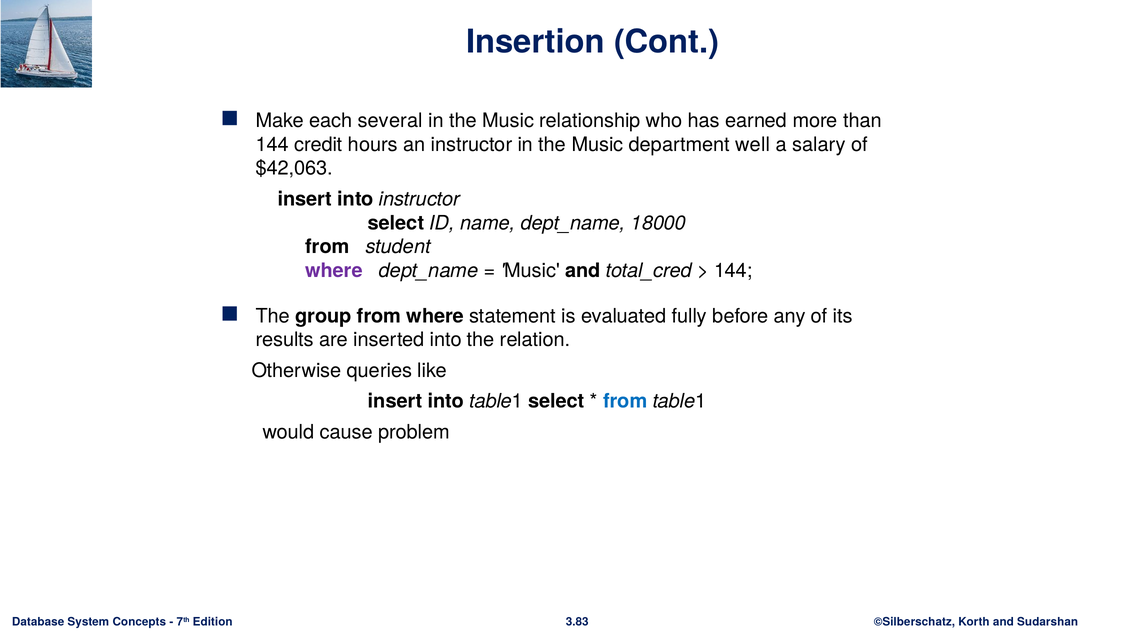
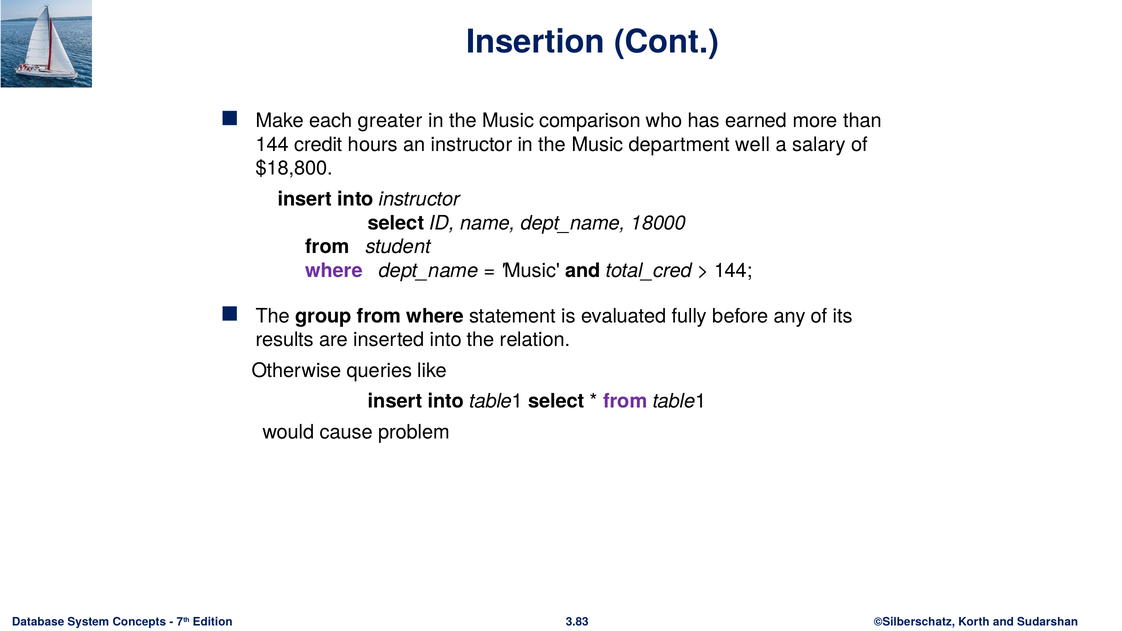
several: several -> greater (390, 121)
relationship: relationship -> comparison (590, 121)
$42,063: $42,063 -> $18,800 (294, 168)
from colour: blue -> purple (625, 401)
